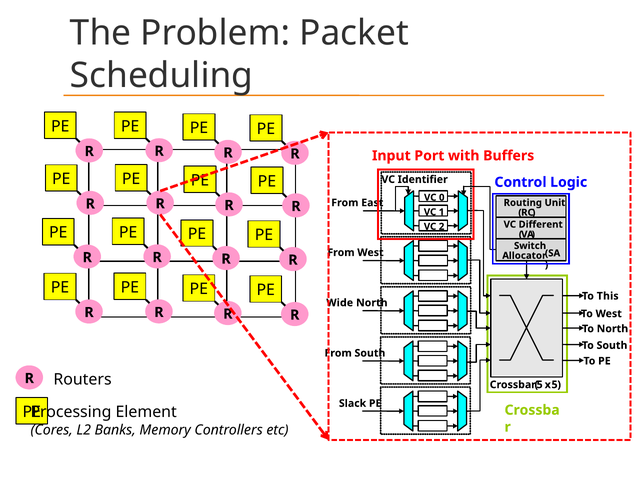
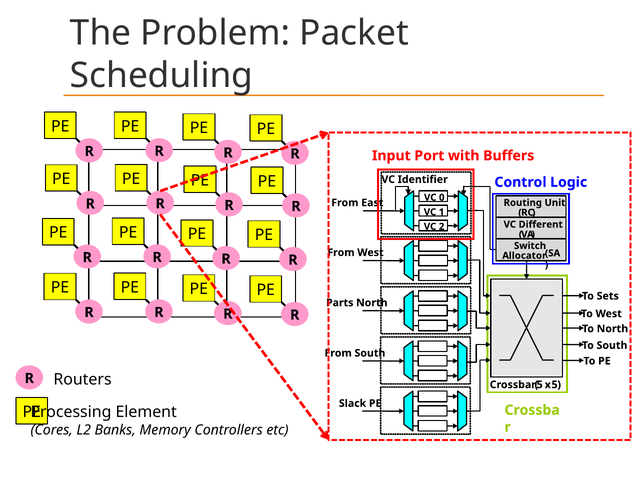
This: This -> Sets (608, 296)
Wide: Wide -> Parts (340, 303)
